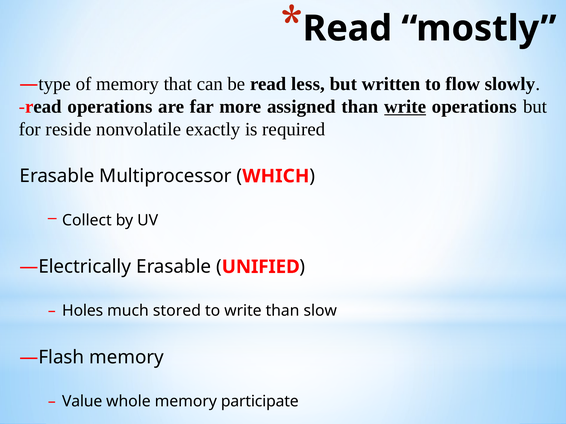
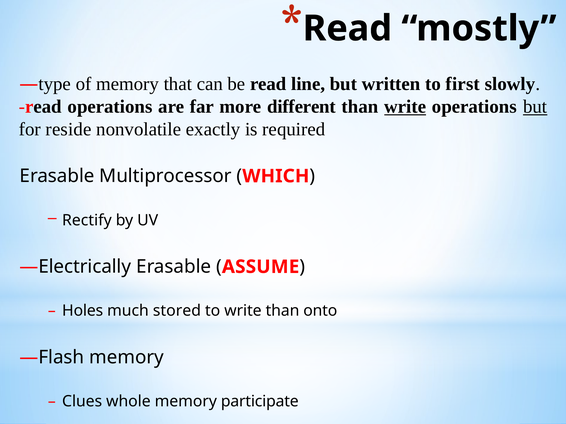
less: less -> line (308, 84)
flow: flow -> first (463, 84)
assigned: assigned -> different (301, 107)
but underline: none -> present (535, 107)
Collect: Collect -> Rectify (87, 220)
UNIFIED: UNIFIED -> ASSUME (261, 267)
slow: slow -> onto (320, 311)
Value: Value -> Clues (82, 402)
